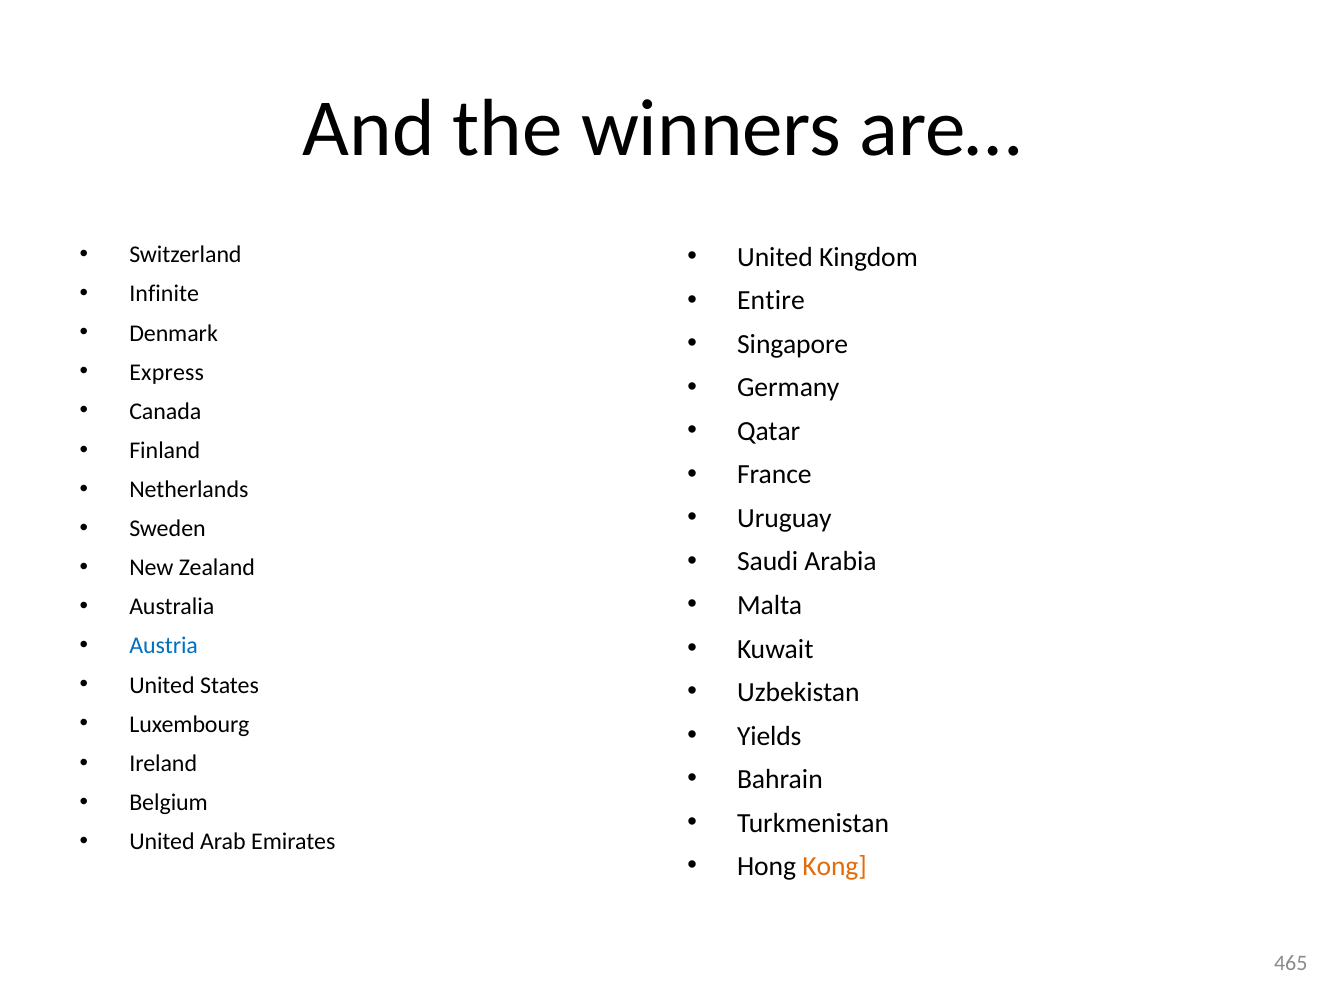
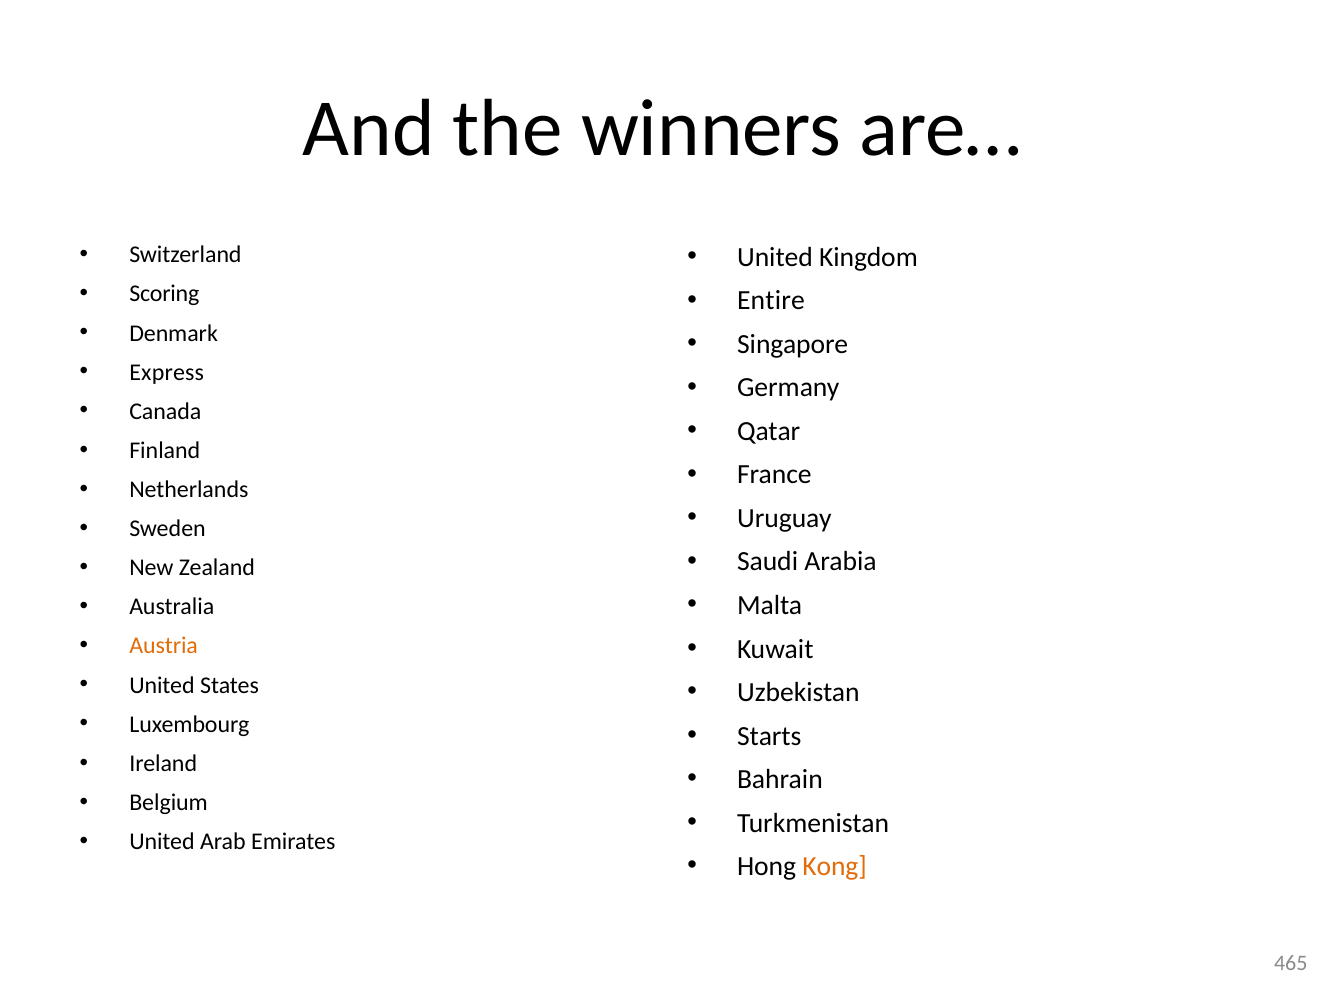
Infinite: Infinite -> Scoring (164, 294)
Austria colour: blue -> orange (164, 646)
Yields: Yields -> Starts (769, 736)
